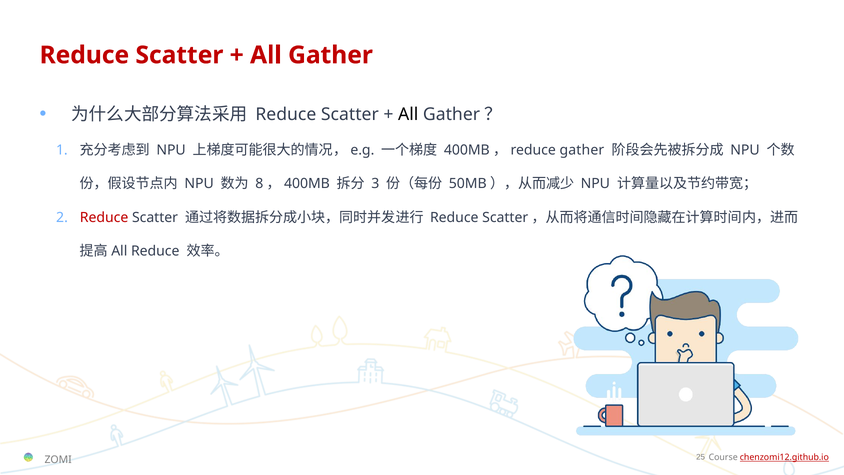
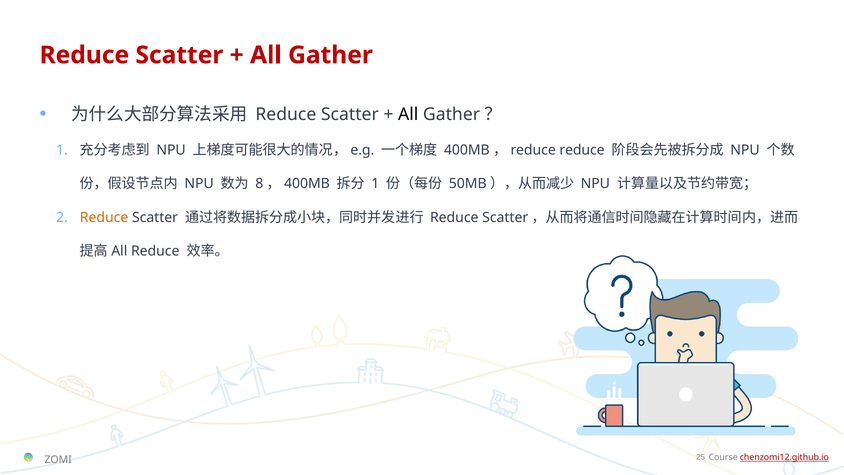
400MB，reduce gather: gather -> reduce (582, 150)
3: 3 -> 1 (375, 184)
Reduce colour: red -> orange (104, 217)
